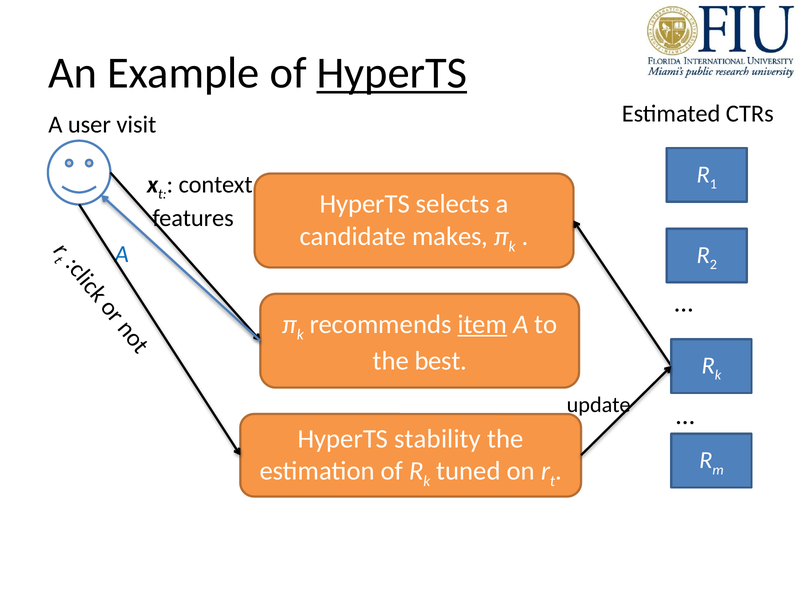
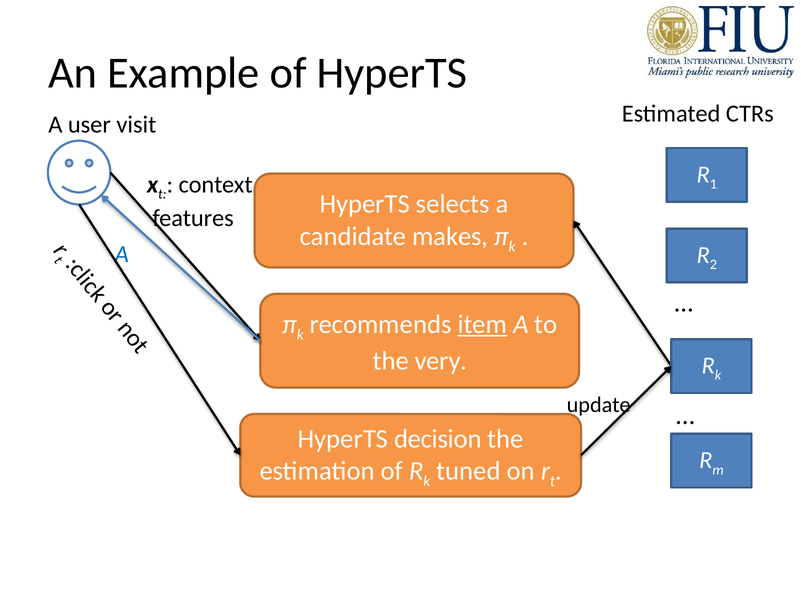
HyperTS underline: present -> none (392, 73)
best: best -> very (441, 361)
stability: stability -> decision (438, 439)
